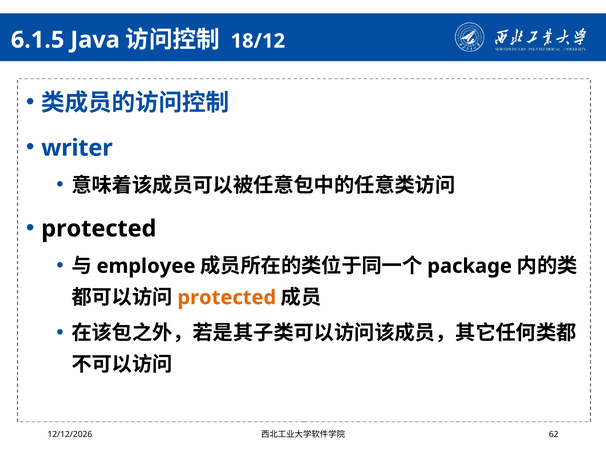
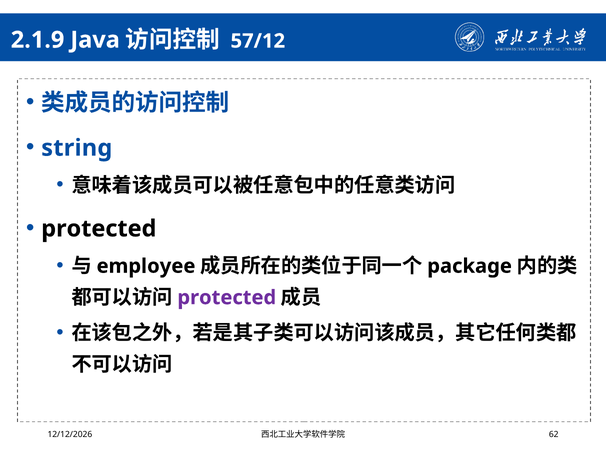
6.1.5: 6.1.5 -> 2.1.9 (38, 40)
18/12: 18/12 -> 57/12 (258, 41)
writer: writer -> string (77, 148)
protected colour: orange -> purple (227, 298)
